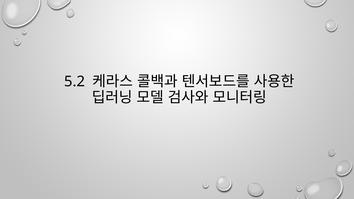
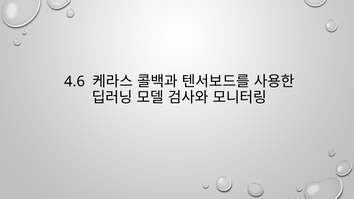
5.2: 5.2 -> 4.6 (75, 82)
